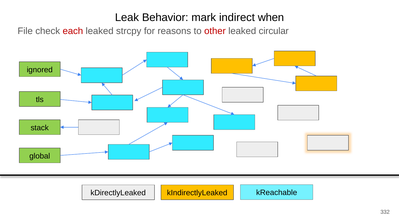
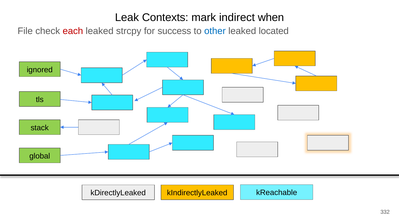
Behavior: Behavior -> Contexts (165, 17)
reasons: reasons -> success (174, 31)
other colour: red -> blue (215, 31)
circular: circular -> located (274, 31)
